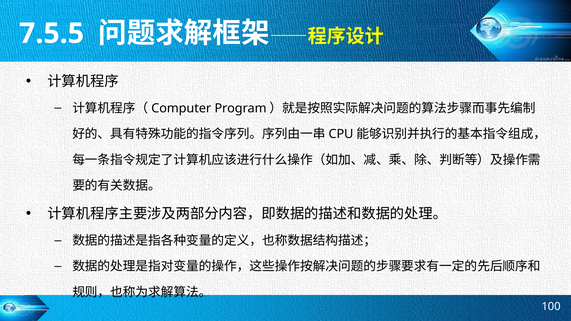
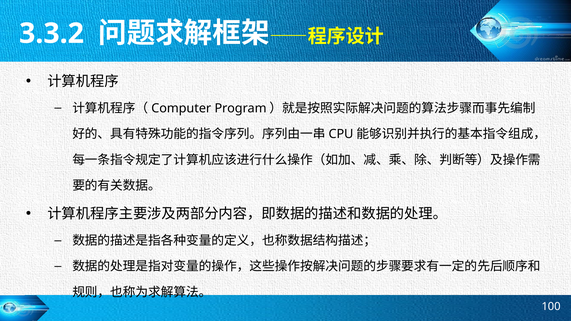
7.5.5: 7.5.5 -> 3.3.2 (52, 33)
